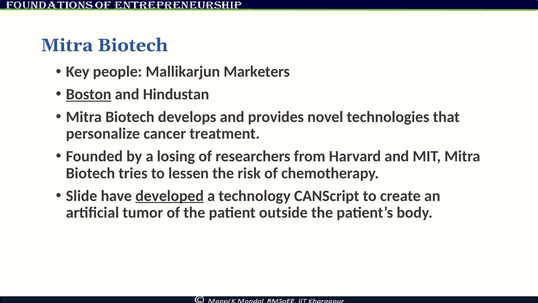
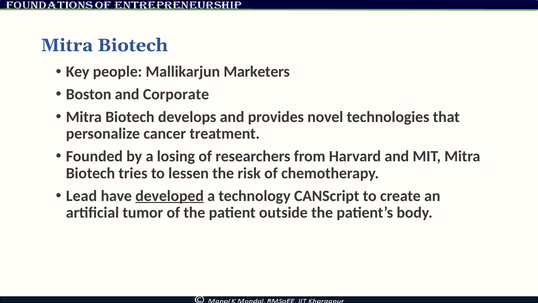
Boston underline: present -> none (89, 94)
Hindustan: Hindustan -> Corporate (176, 94)
Slide: Slide -> Lead (81, 196)
